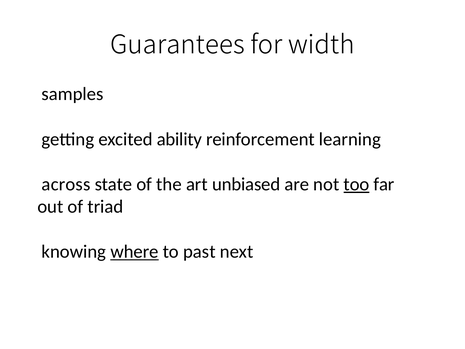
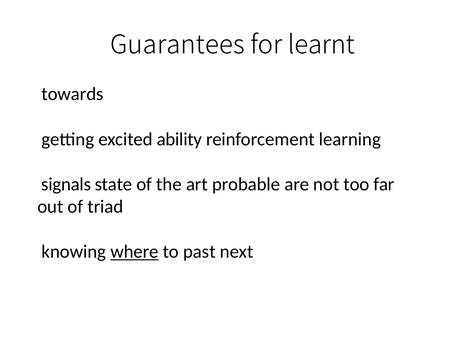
width: width -> learnt (321, 45)
samples: samples -> towards (73, 94)
across: across -> signals (66, 184)
unbiased: unbiased -> probable (246, 184)
too underline: present -> none (356, 184)
